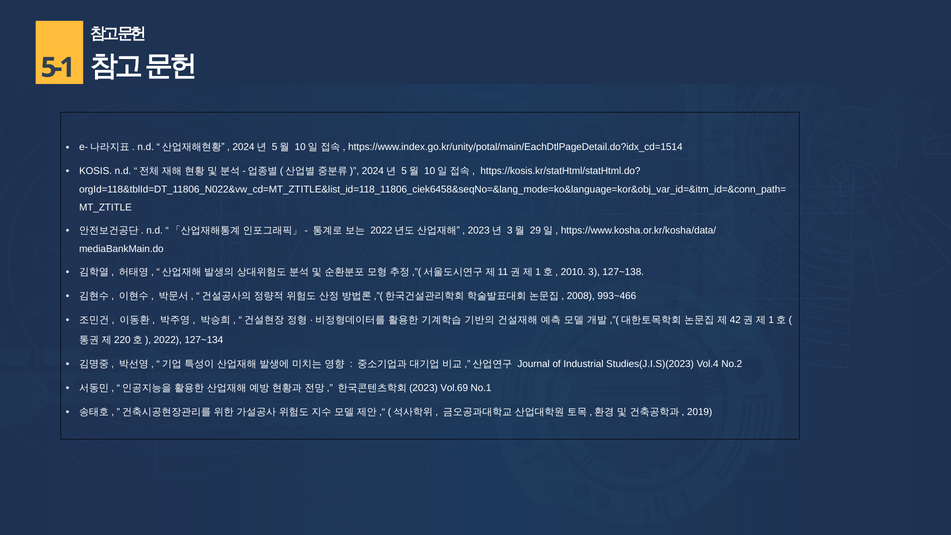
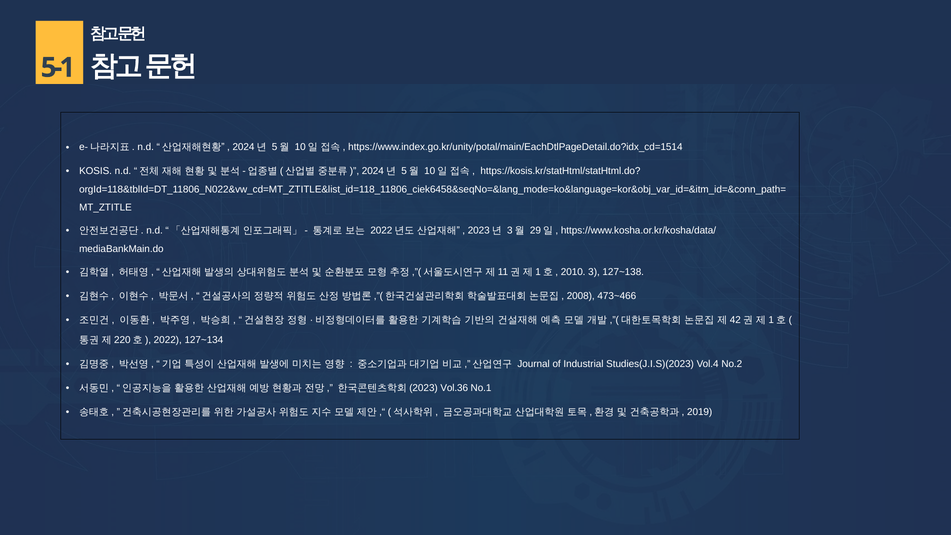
993~466: 993~466 -> 473~466 (617, 296)
Vol.69: Vol.69 -> Vol.36 (454, 388)
